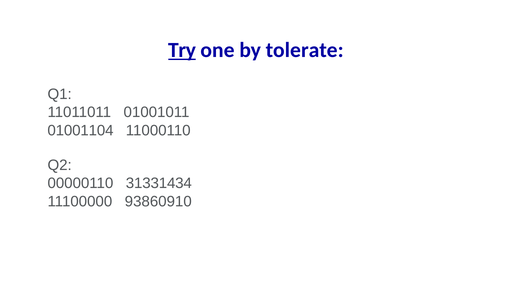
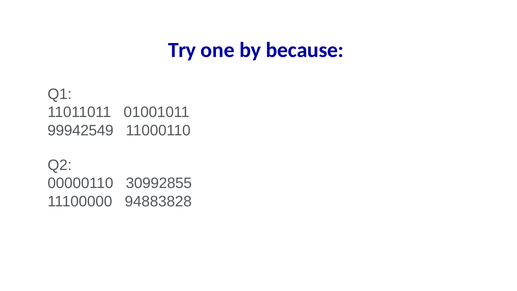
Try underline: present -> none (182, 50)
tolerate: tolerate -> because (305, 50)
01001104: 01001104 -> 99942549 (80, 130)
31331434: 31331434 -> 30992855 (159, 183)
93860910: 93860910 -> 94883828 (158, 201)
